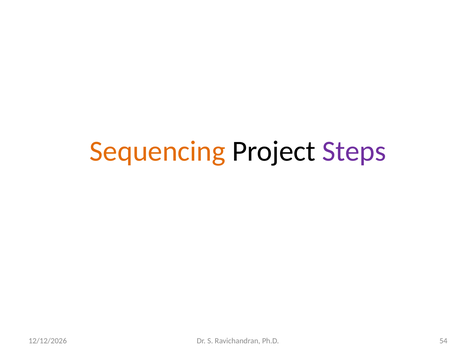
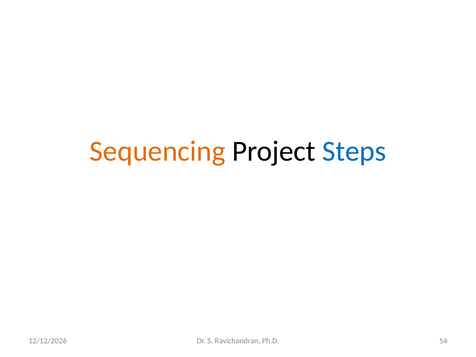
Steps colour: purple -> blue (354, 151)
